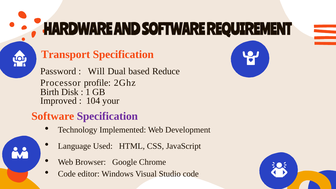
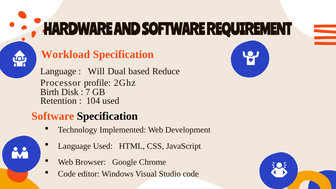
Transport: Transport -> Workload (66, 54)
Password: Password -> Language (58, 71)
1: 1 -> 7 (88, 92)
Improved: Improved -> Retention (58, 101)
104 your: your -> used (111, 101)
Specification colour: purple -> black (107, 116)
